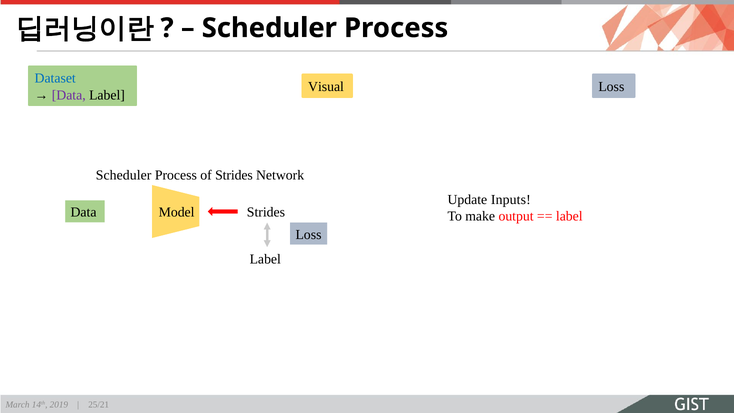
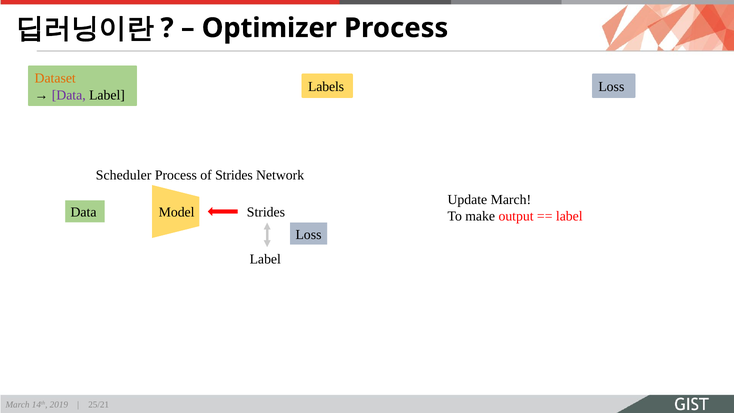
Scheduler: Scheduler -> Optimizer (269, 28)
Dataset colour: blue -> orange (55, 78)
Visual: Visual -> Labels (326, 87)
Update Inputs: Inputs -> March (511, 200)
